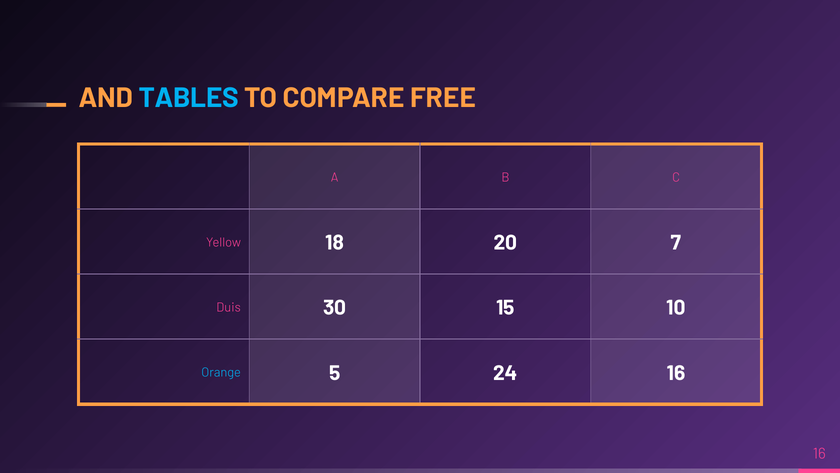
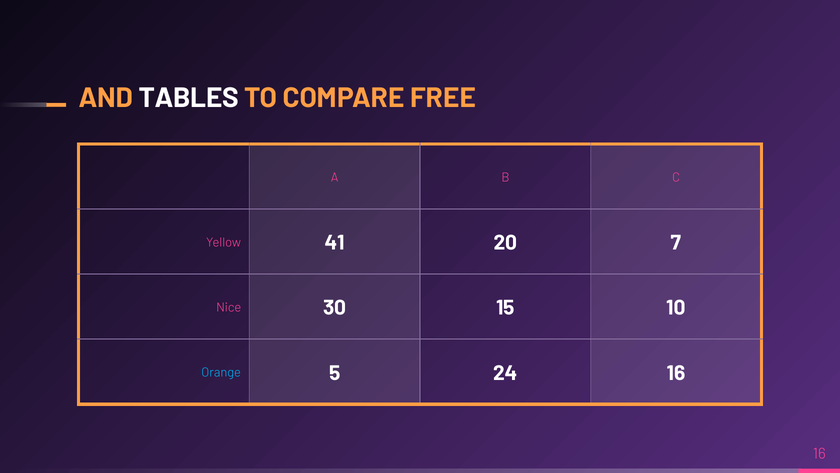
TABLES colour: light blue -> white (189, 98)
18: 18 -> 41 (335, 243)
Duis: Duis -> Nice (229, 307)
